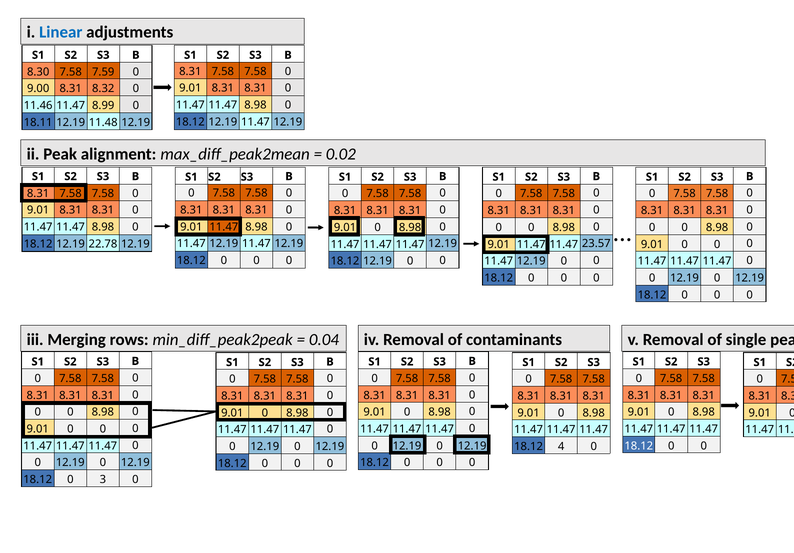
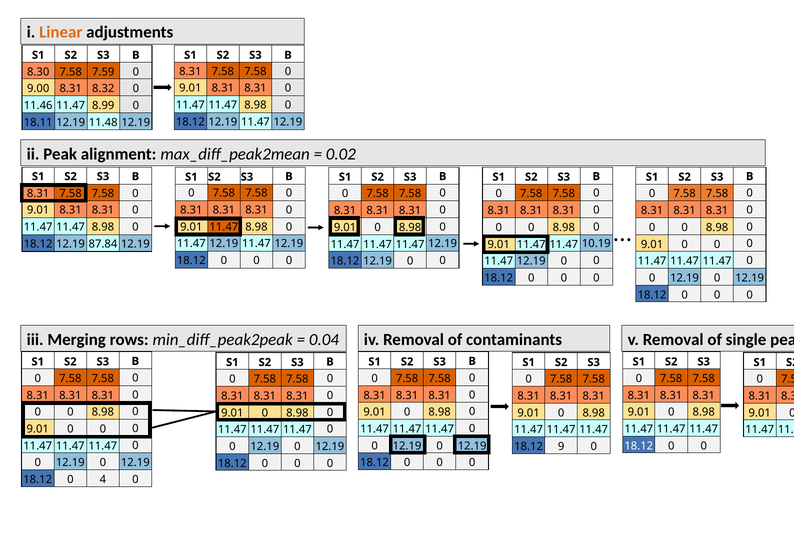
Linear colour: blue -> orange (61, 32)
22.78: 22.78 -> 87.84 (103, 244)
23.57: 23.57 -> 10.19 (596, 244)
4: 4 -> 9 (561, 446)
3: 3 -> 4 (103, 479)
